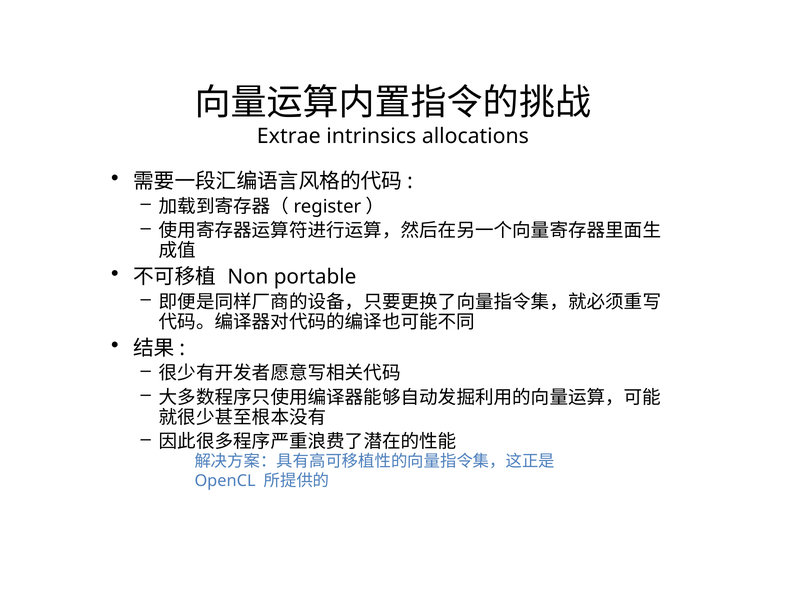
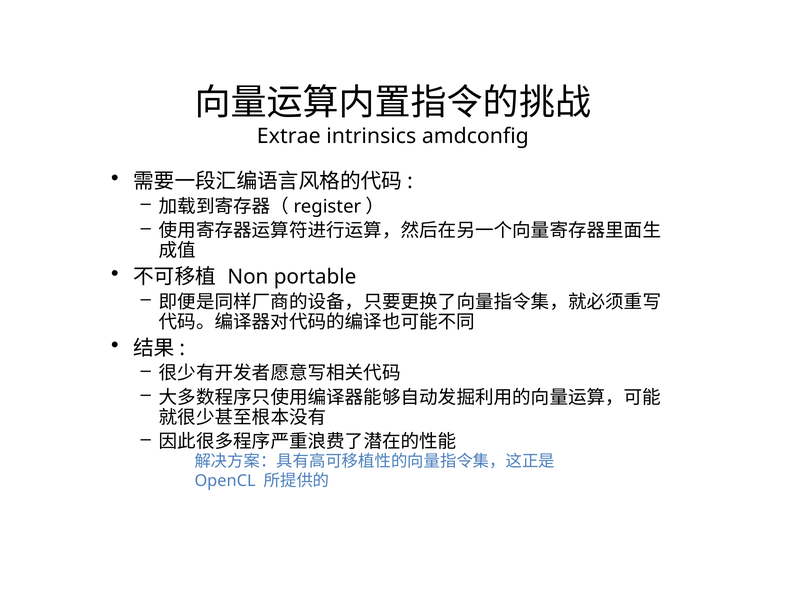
allocations: allocations -> amdconfig (475, 136)
